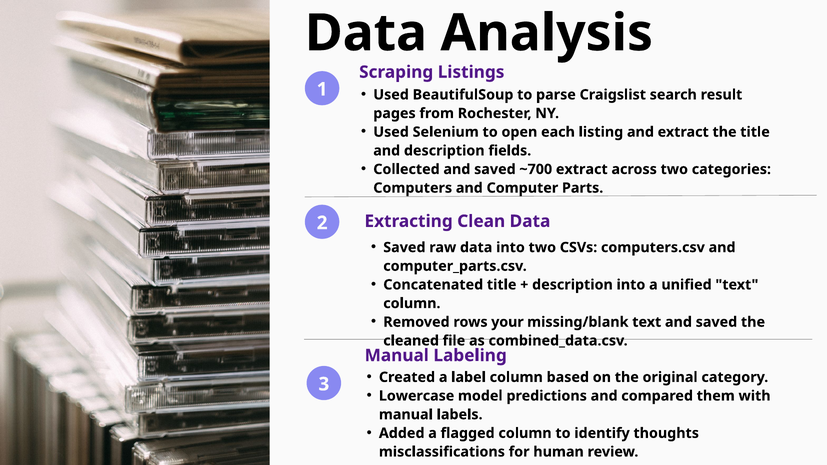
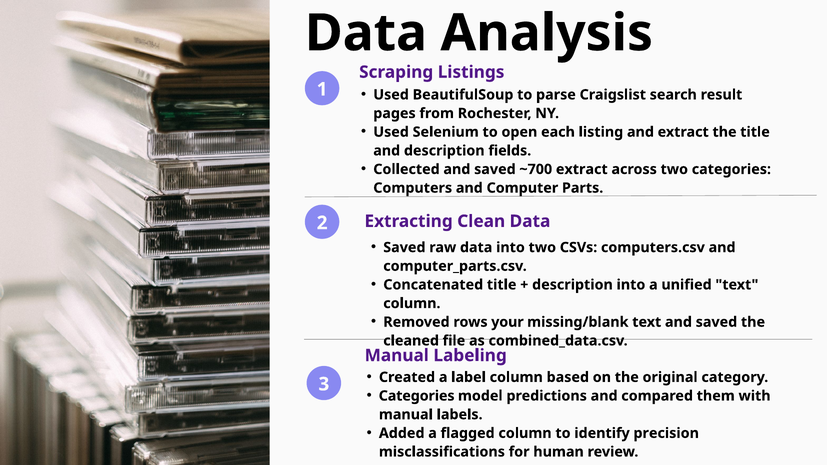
Lowercase: Lowercase -> Categories (417, 396)
thoughts: thoughts -> precision (666, 433)
